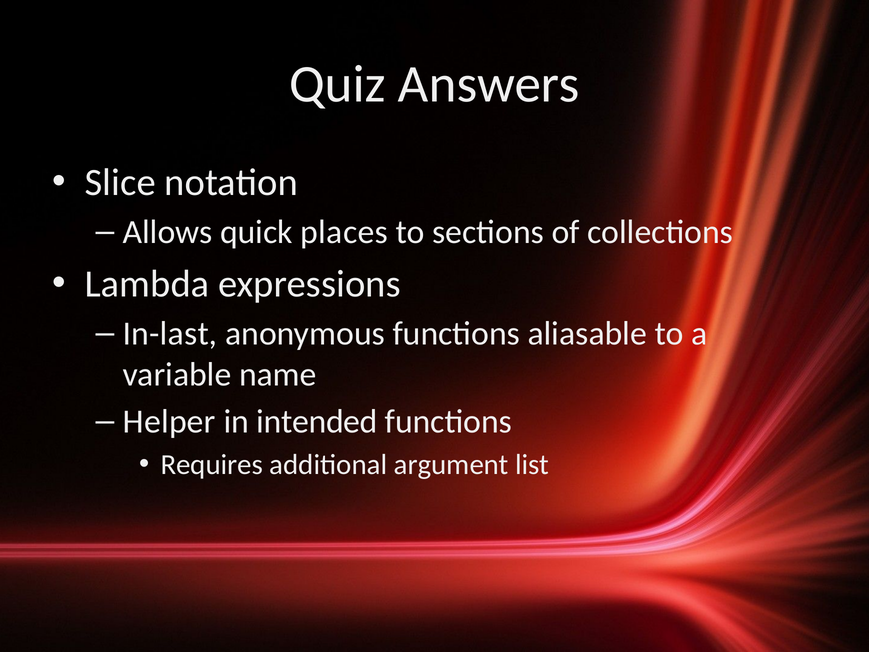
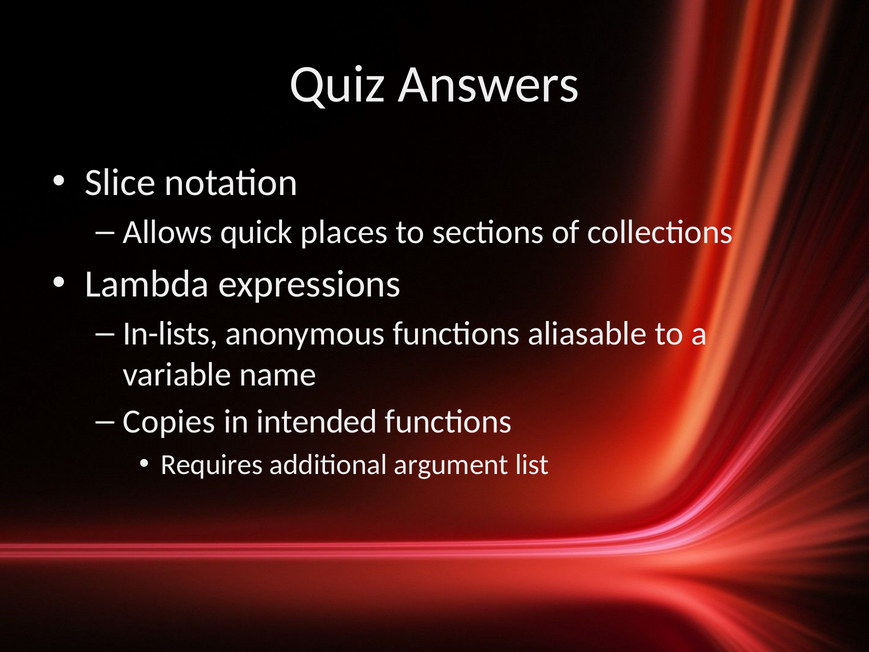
In-last: In-last -> In-lists (170, 334)
Helper: Helper -> Copies (169, 422)
